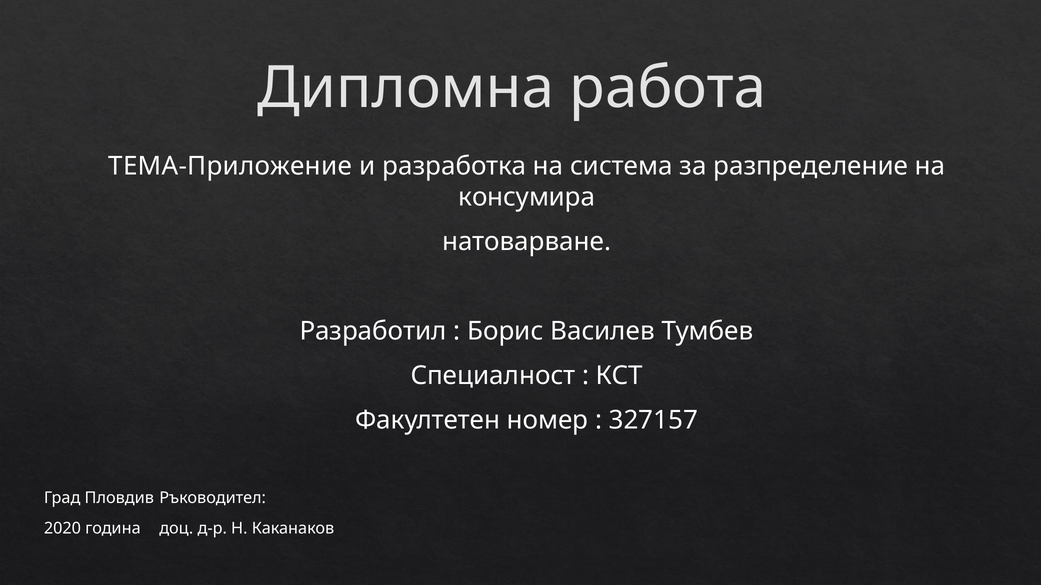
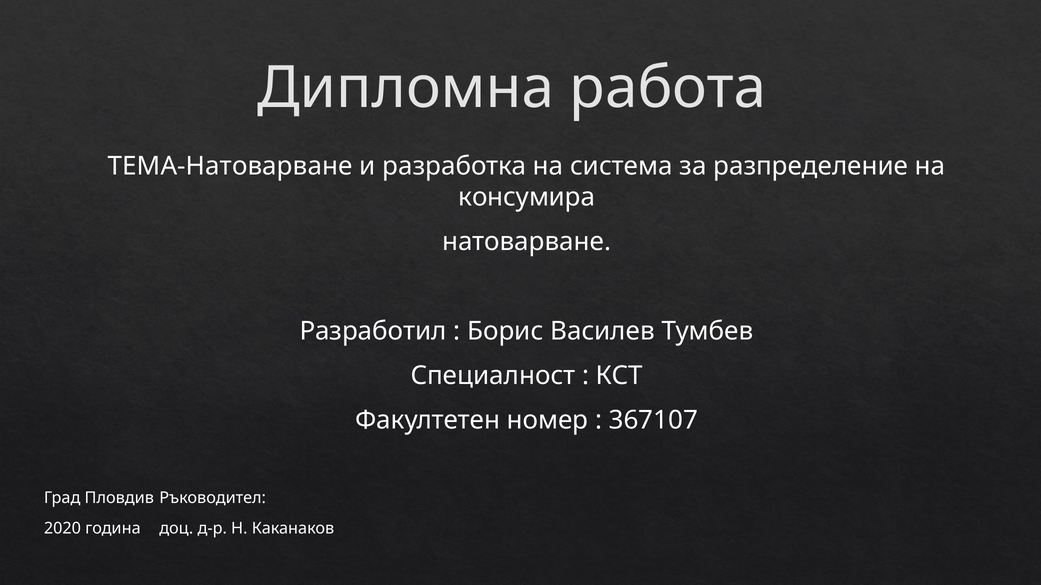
ТЕМА-Приложение: ТЕМА-Приложение -> ТЕМА-Натоварване (230, 166)
327157: 327157 -> 367107 (653, 421)
